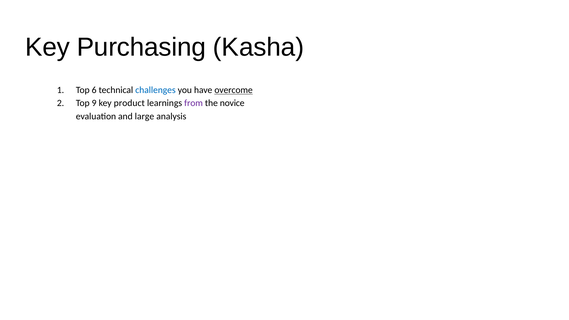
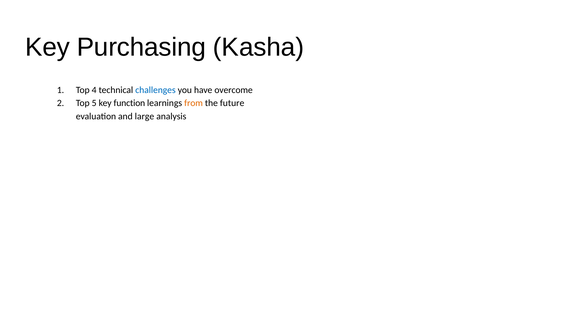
6: 6 -> 4 (94, 90)
overcome underline: present -> none (234, 90)
9: 9 -> 5 (94, 103)
product: product -> function (129, 103)
from colour: purple -> orange (194, 103)
novice: novice -> future (232, 103)
